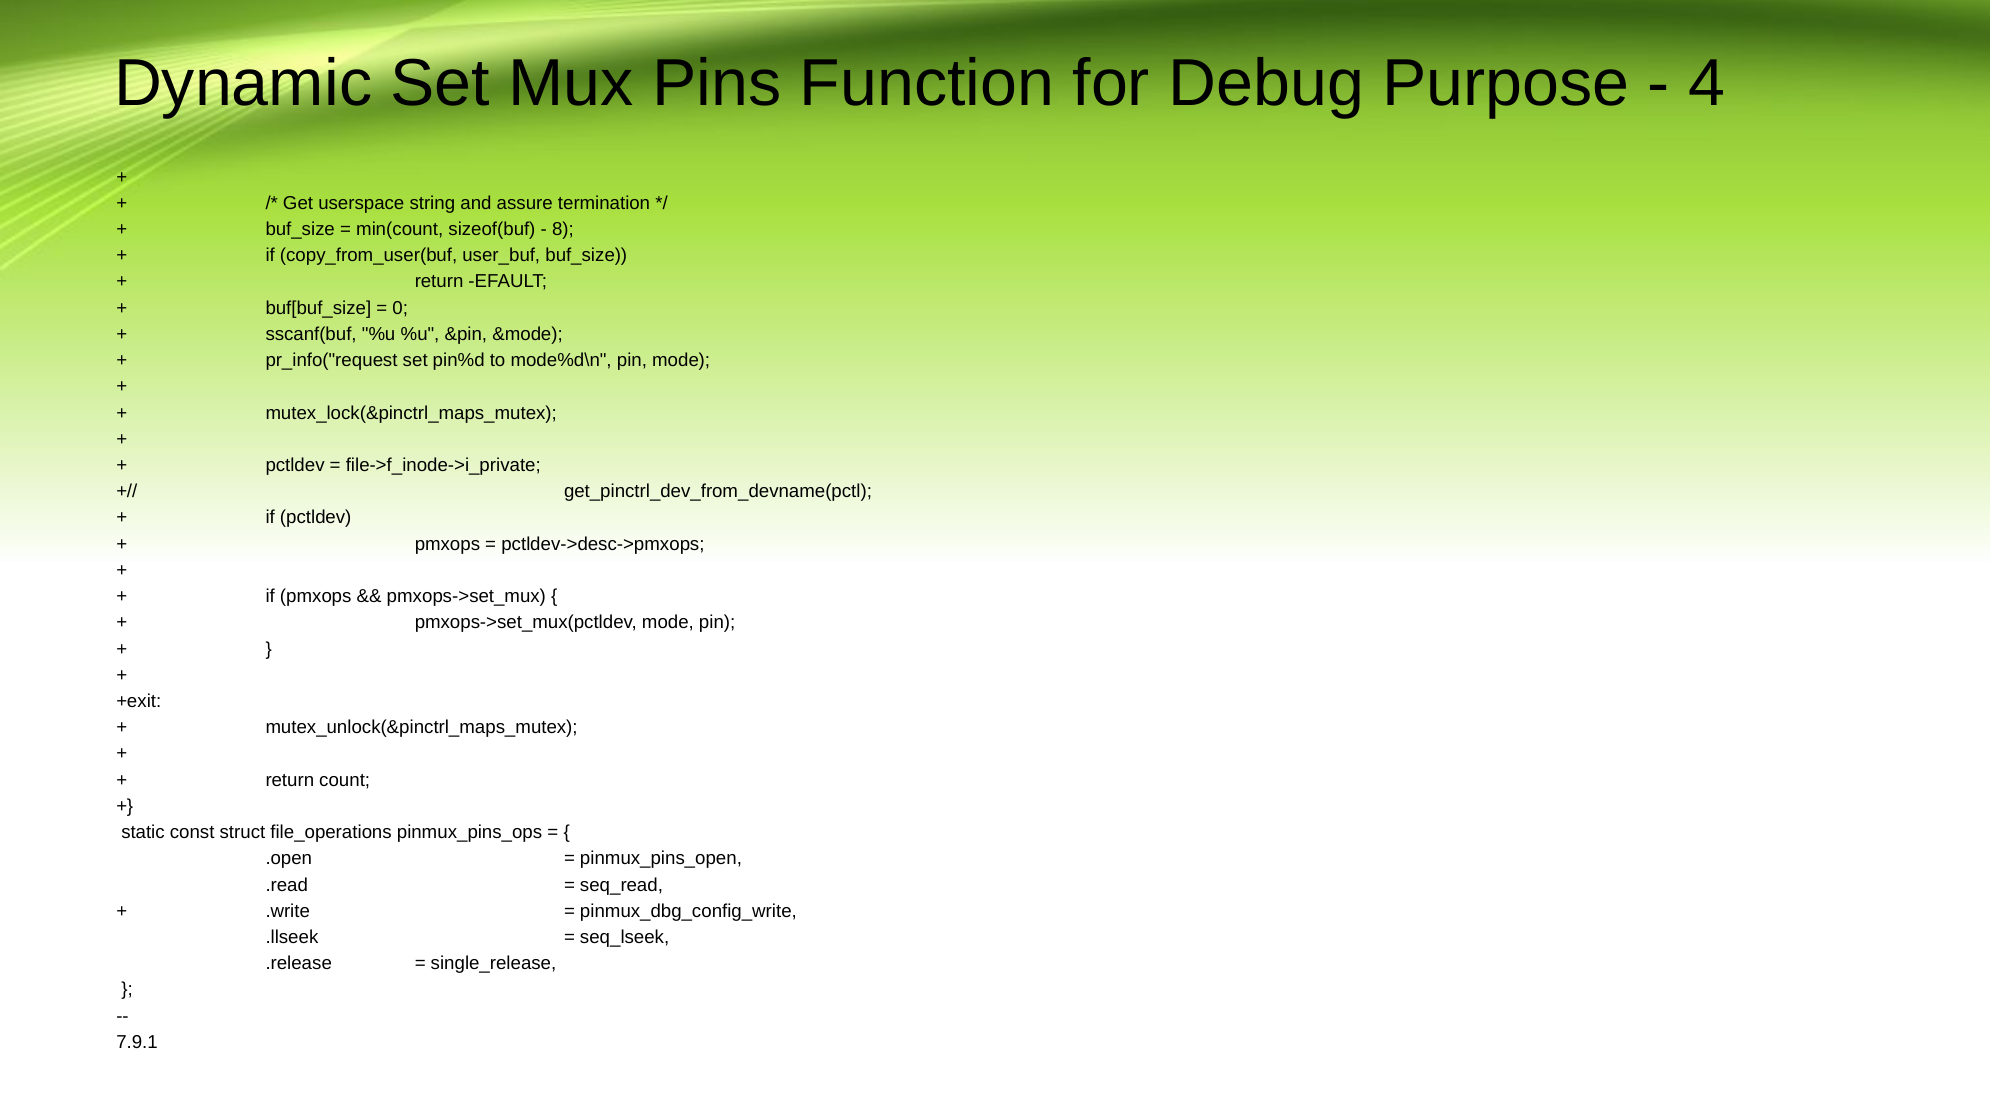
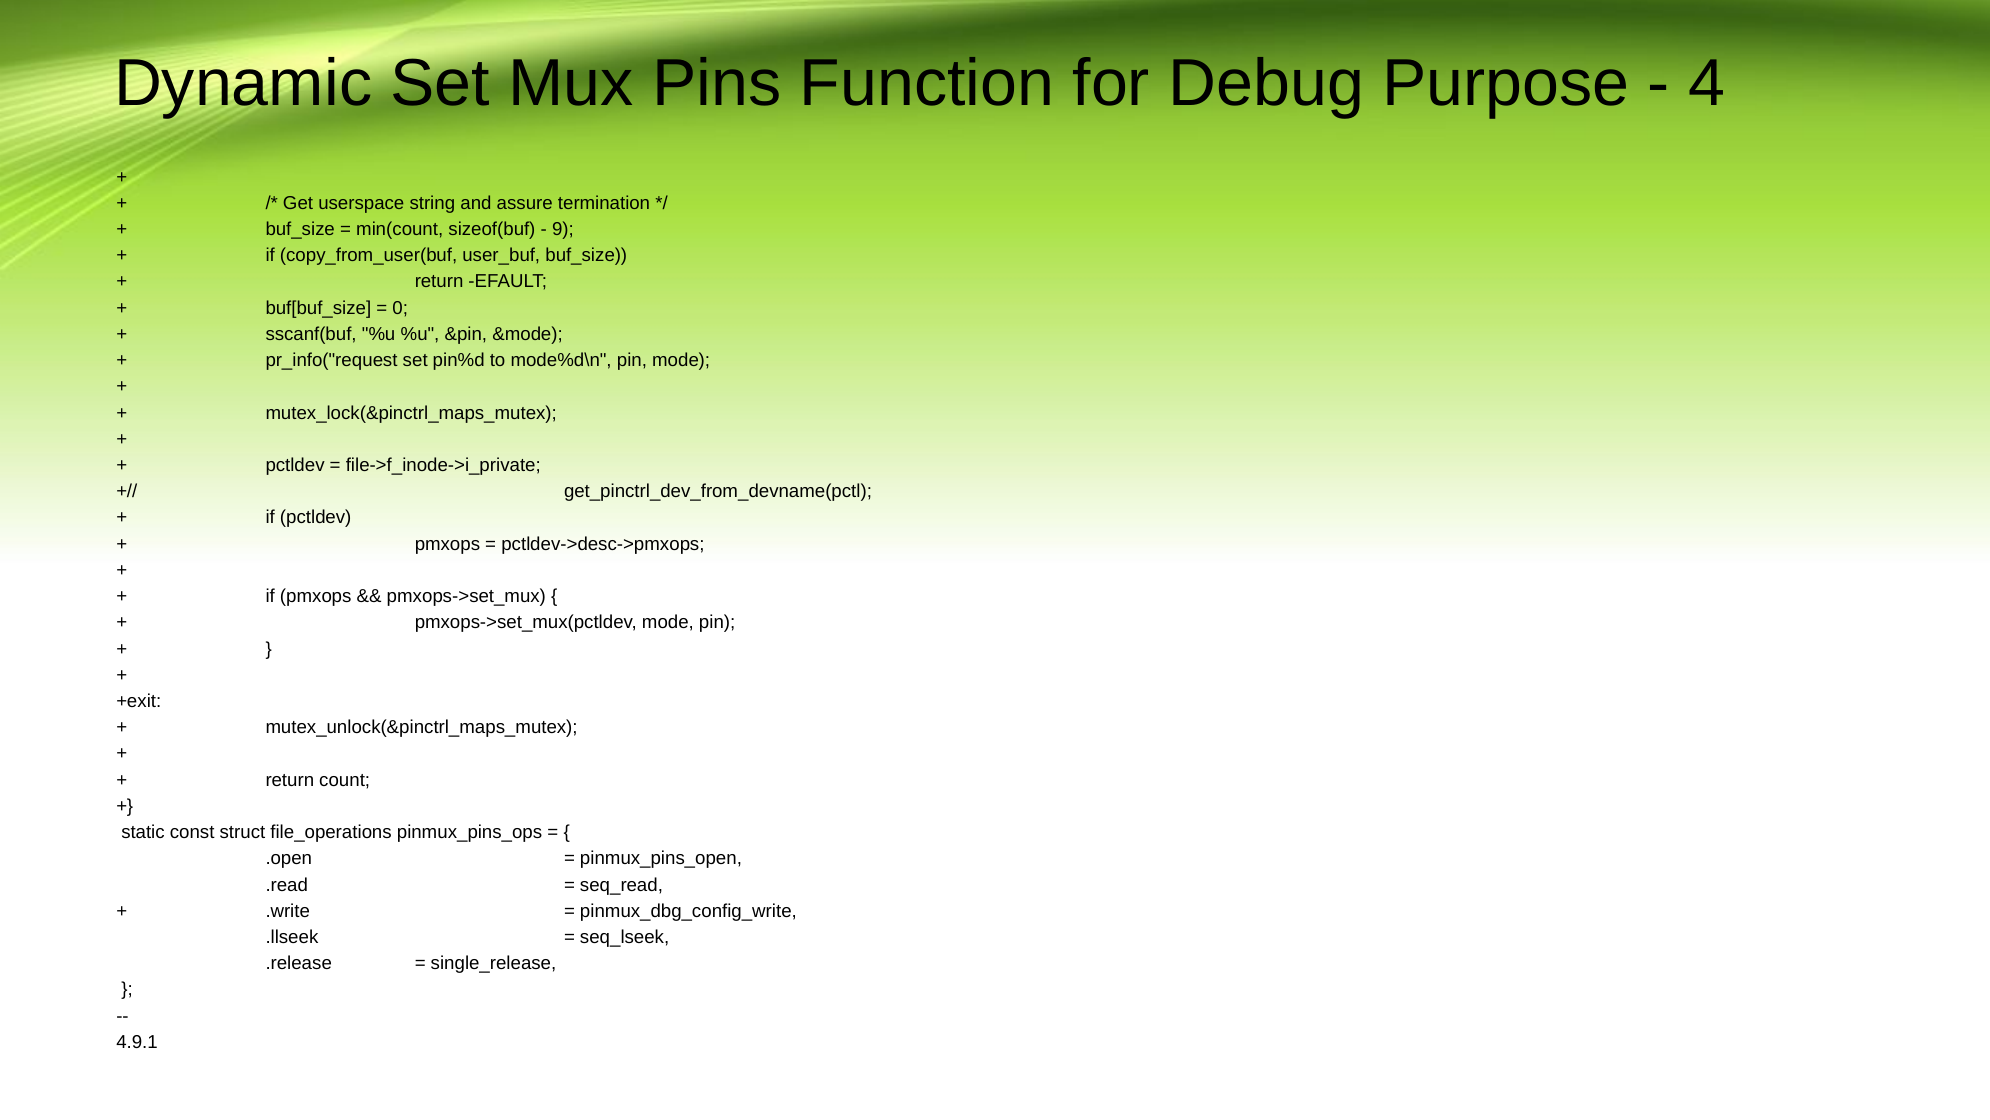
8: 8 -> 9 (563, 229)
7.9.1: 7.9.1 -> 4.9.1 (137, 1042)
